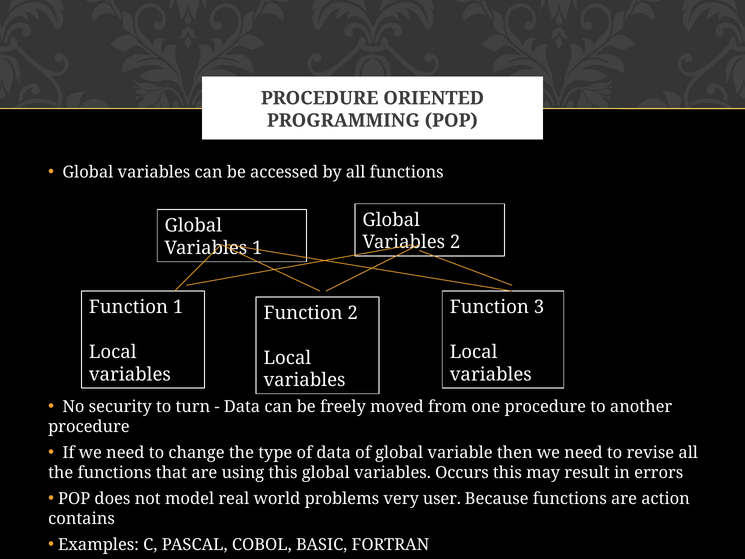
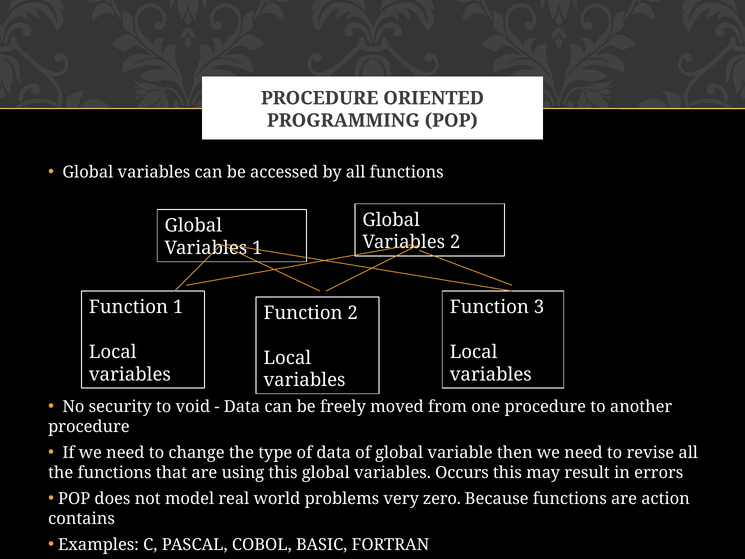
turn: turn -> void (193, 407)
user: user -> zero (442, 499)
